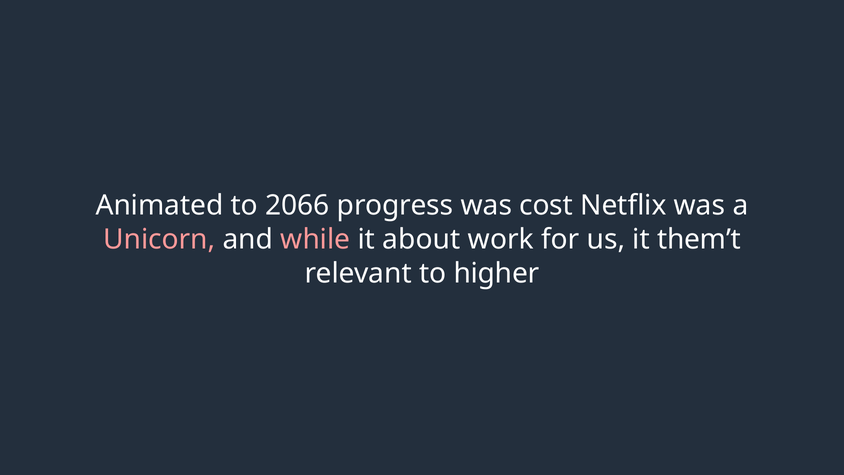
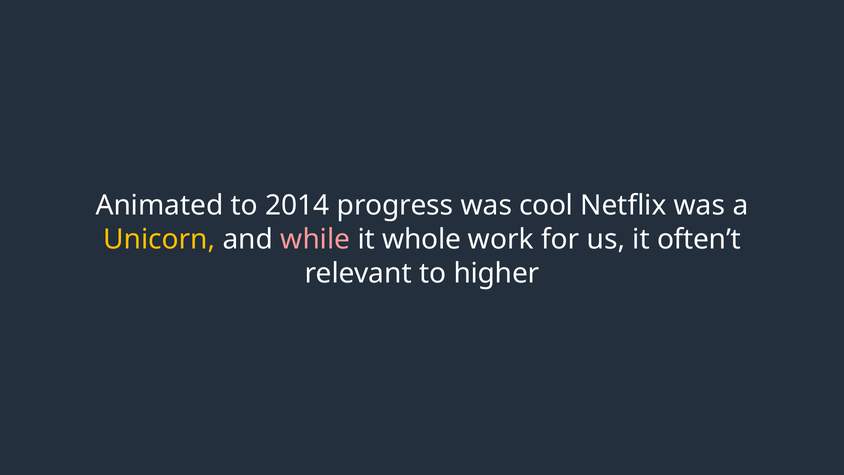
2066: 2066 -> 2014 (297, 206)
cost: cost -> cool (546, 206)
Unicorn colour: pink -> yellow (159, 239)
about: about -> whole (422, 239)
them’t: them’t -> often’t (699, 239)
